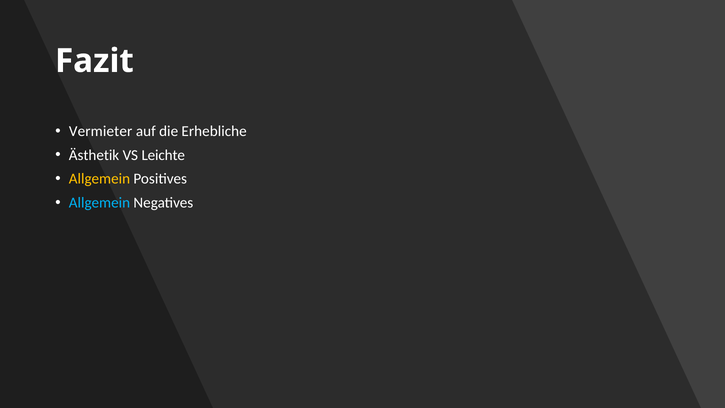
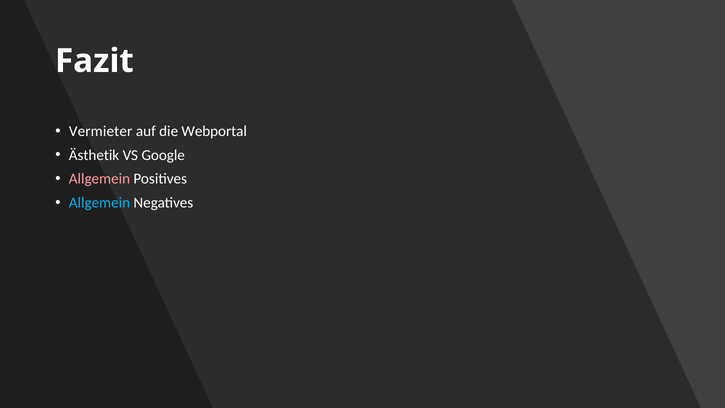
Erhebliche: Erhebliche -> Webportal (214, 131)
Leichte: Leichte -> Google (163, 155)
Allgemein colour: yellow -> pink (99, 179)
